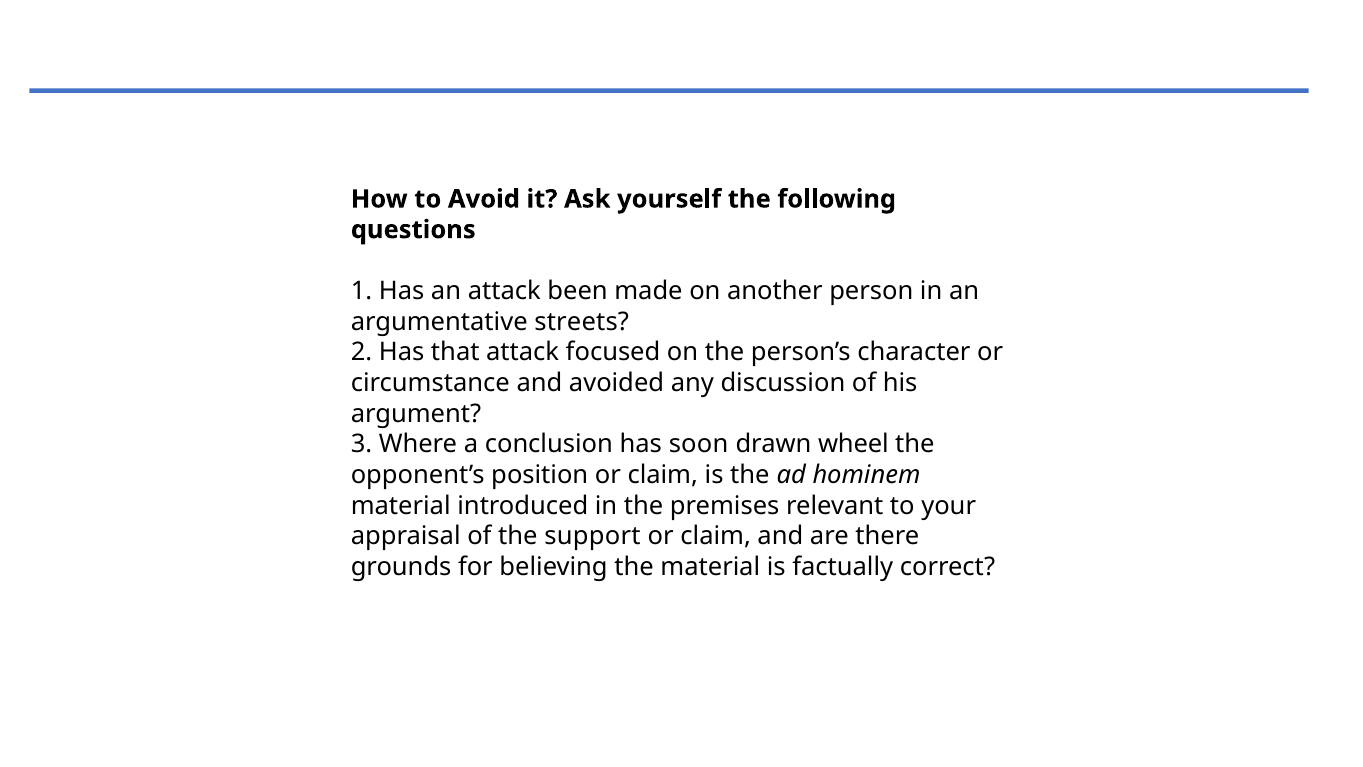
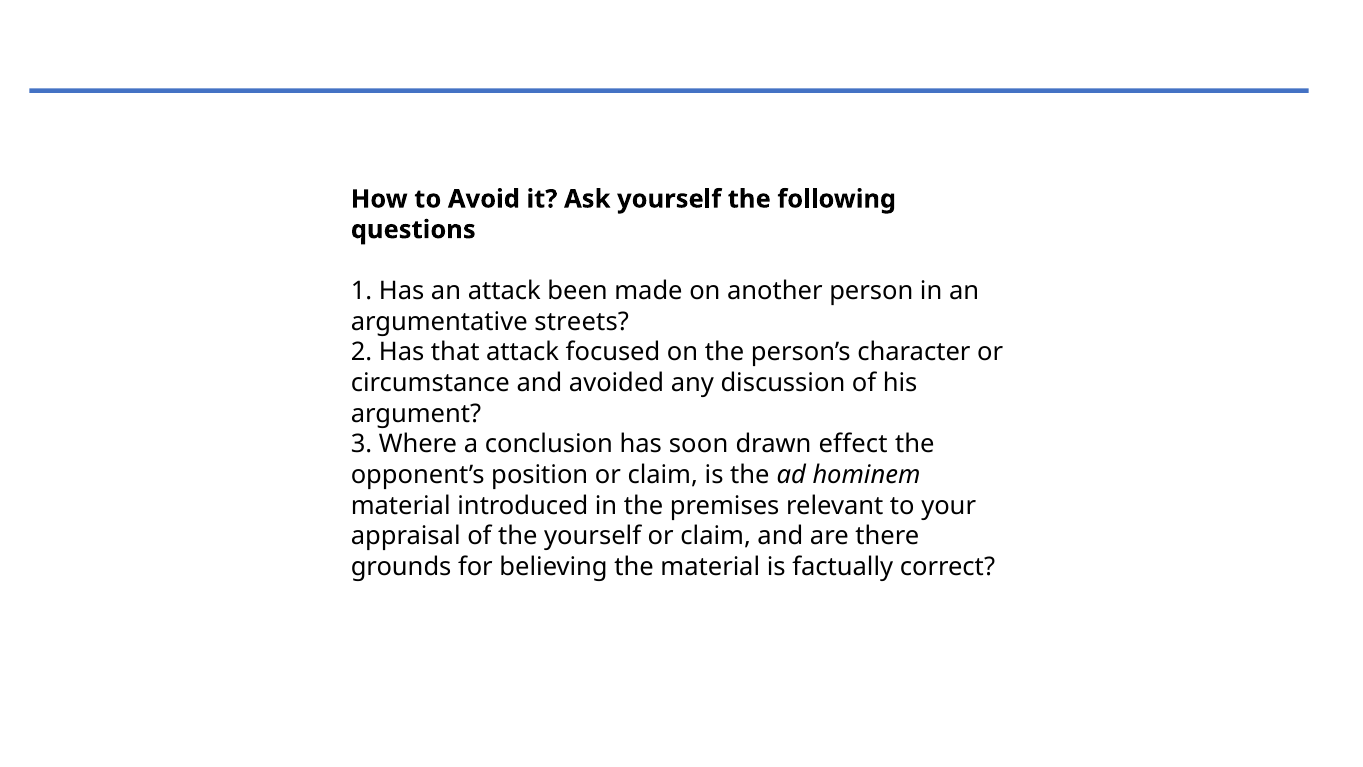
wheel: wheel -> effect (853, 444)
the support: support -> yourself (593, 536)
